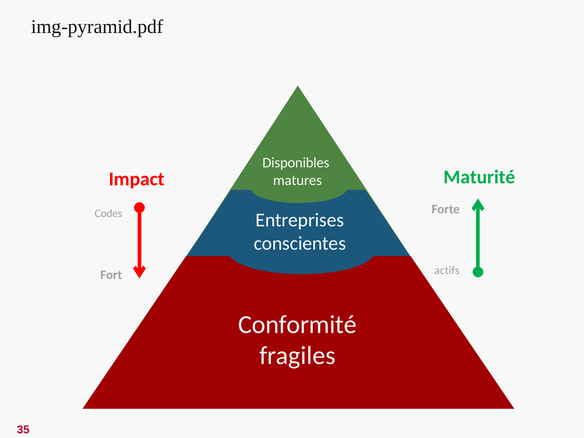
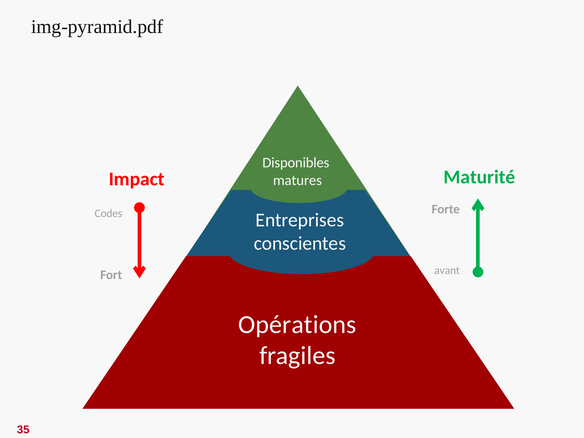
actifs: actifs -> avant (447, 270)
Conformité: Conformité -> Opérations (297, 325)
